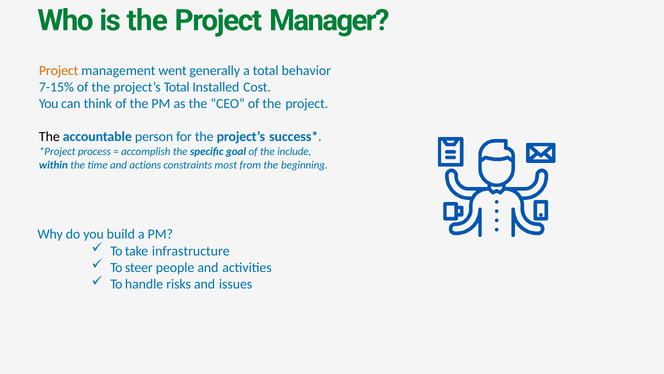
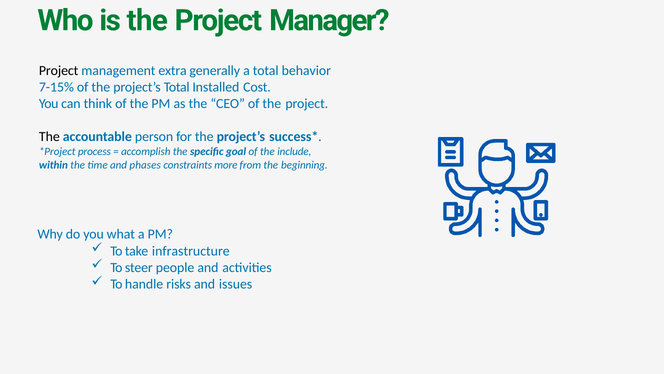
Project colour: orange -> black (59, 70)
went: went -> extra (173, 70)
actions: actions -> phases (145, 165)
most: most -> more (226, 165)
build: build -> what (121, 234)
